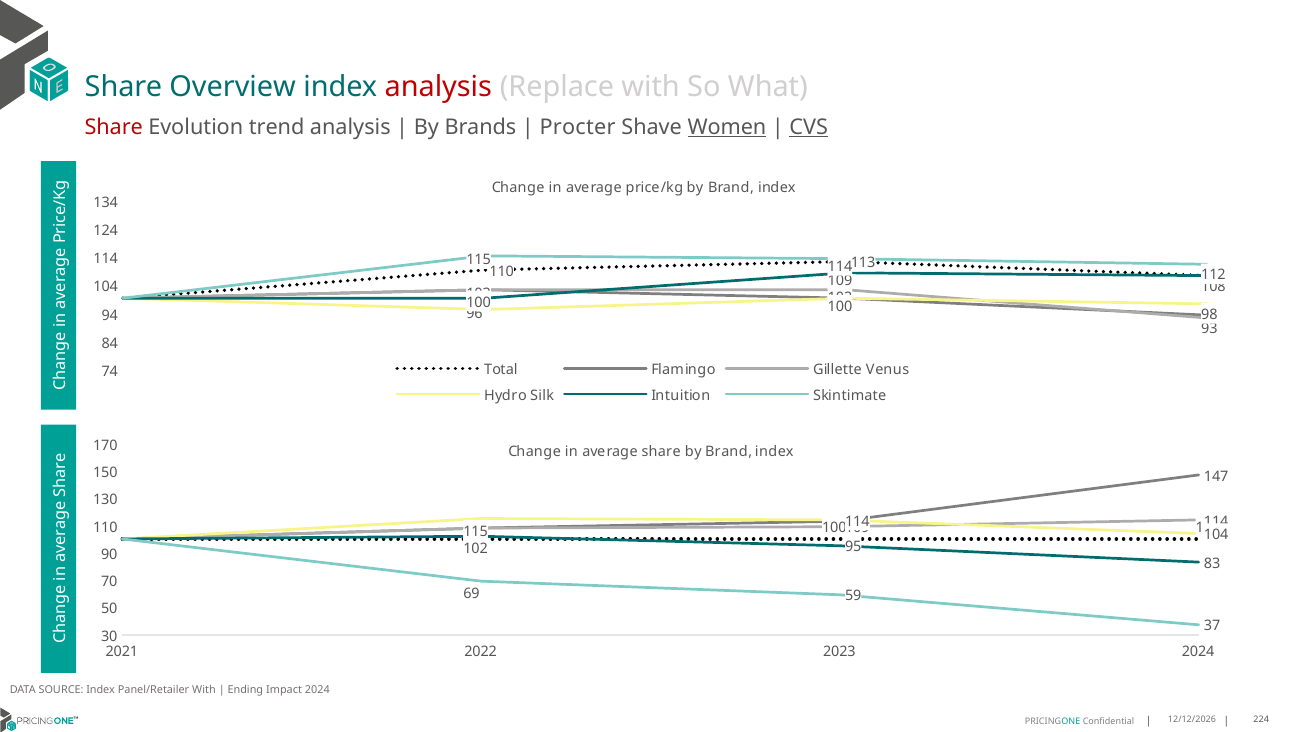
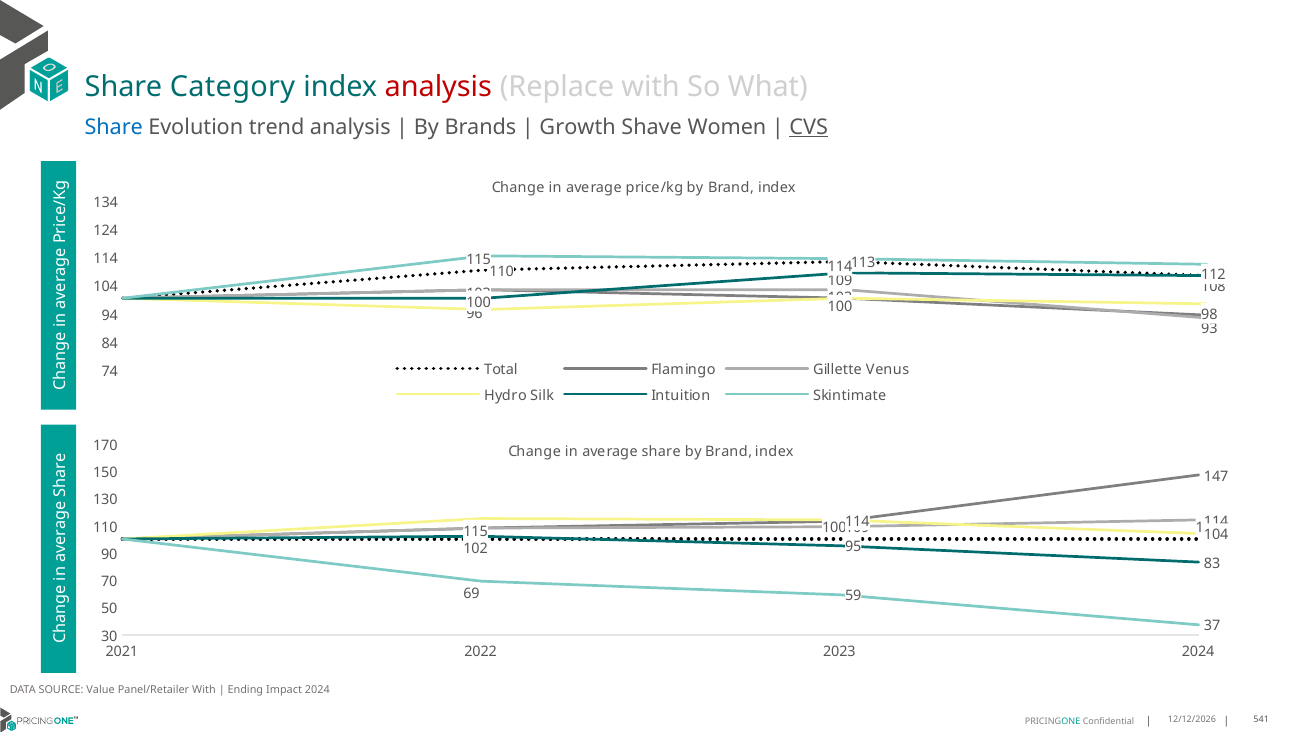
Overview: Overview -> Category (232, 87)
Share colour: red -> blue (114, 127)
Procter: Procter -> Growth (578, 127)
Women underline: present -> none (727, 127)
SOURCE Index: Index -> Value (101, 689)
224: 224 -> 541 (1261, 720)
